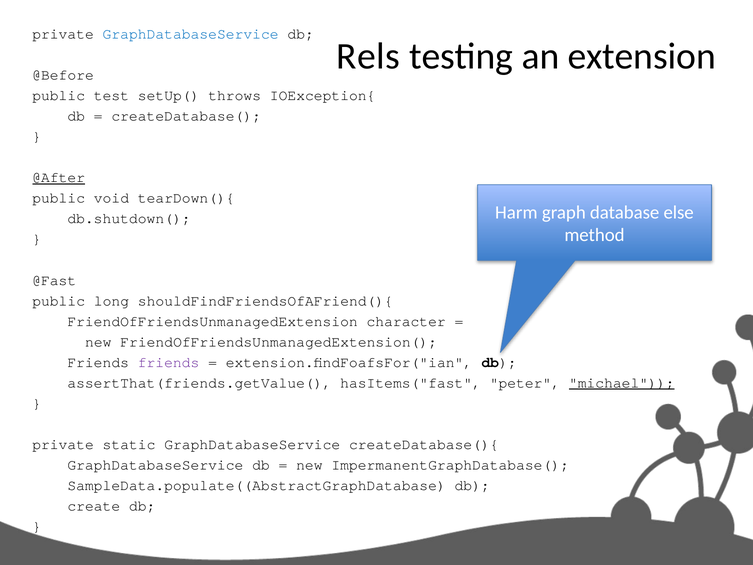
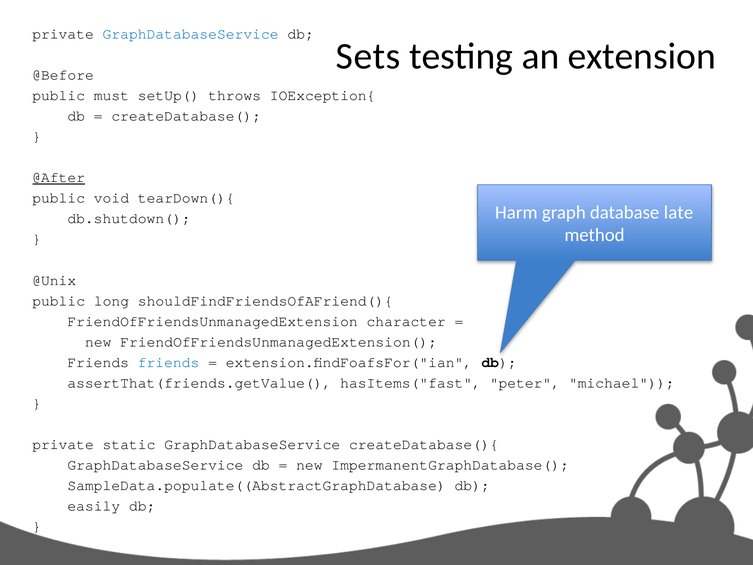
Rels: Rels -> Sets (368, 56)
test: test -> must (111, 95)
else: else -> late (679, 212)
@Fast: @Fast -> @Unix (54, 280)
friends colour: purple -> blue (169, 362)
michael underline: present -> none (622, 383)
create: create -> easily (94, 506)
